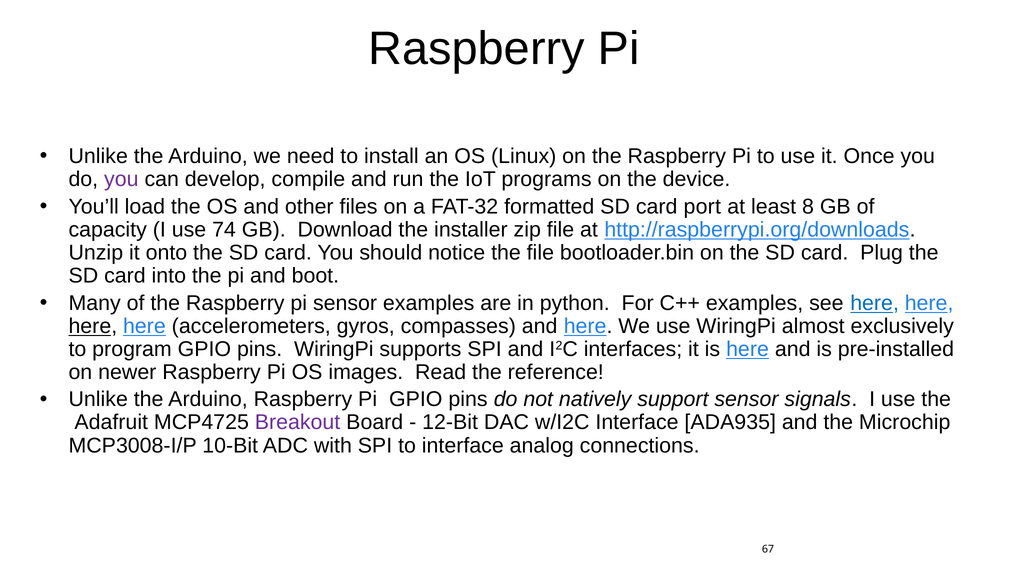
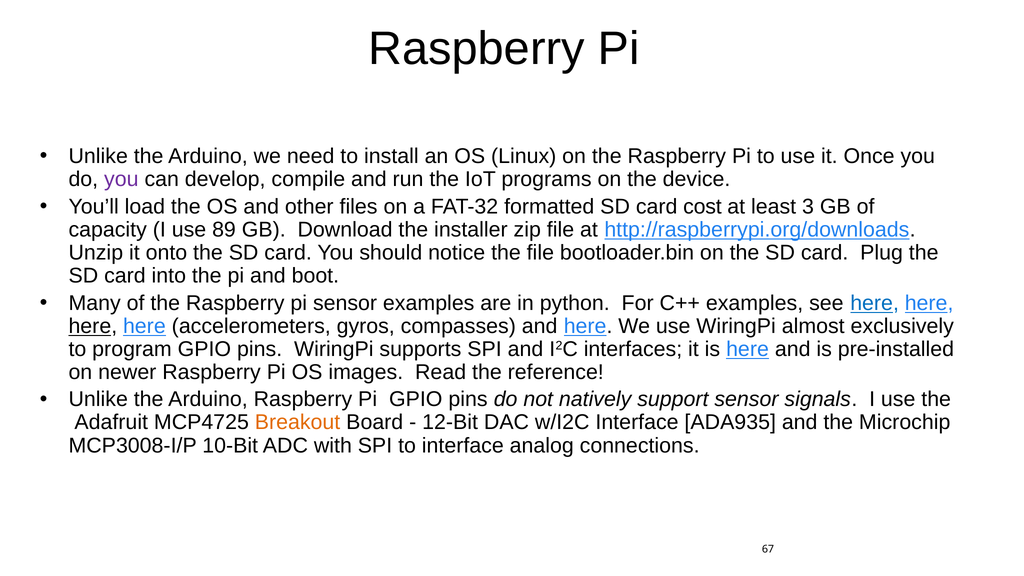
port: port -> cost (702, 207)
8: 8 -> 3 (808, 207)
74: 74 -> 89 (224, 230)
Breakout colour: purple -> orange (298, 422)
